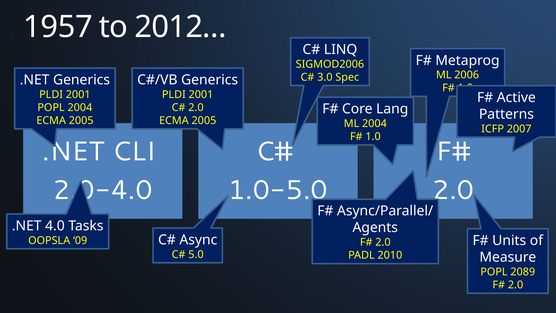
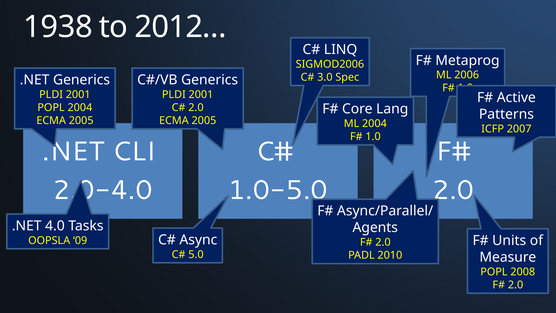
1957: 1957 -> 1938 (58, 27)
2089: 2089 -> 2008 (523, 272)
